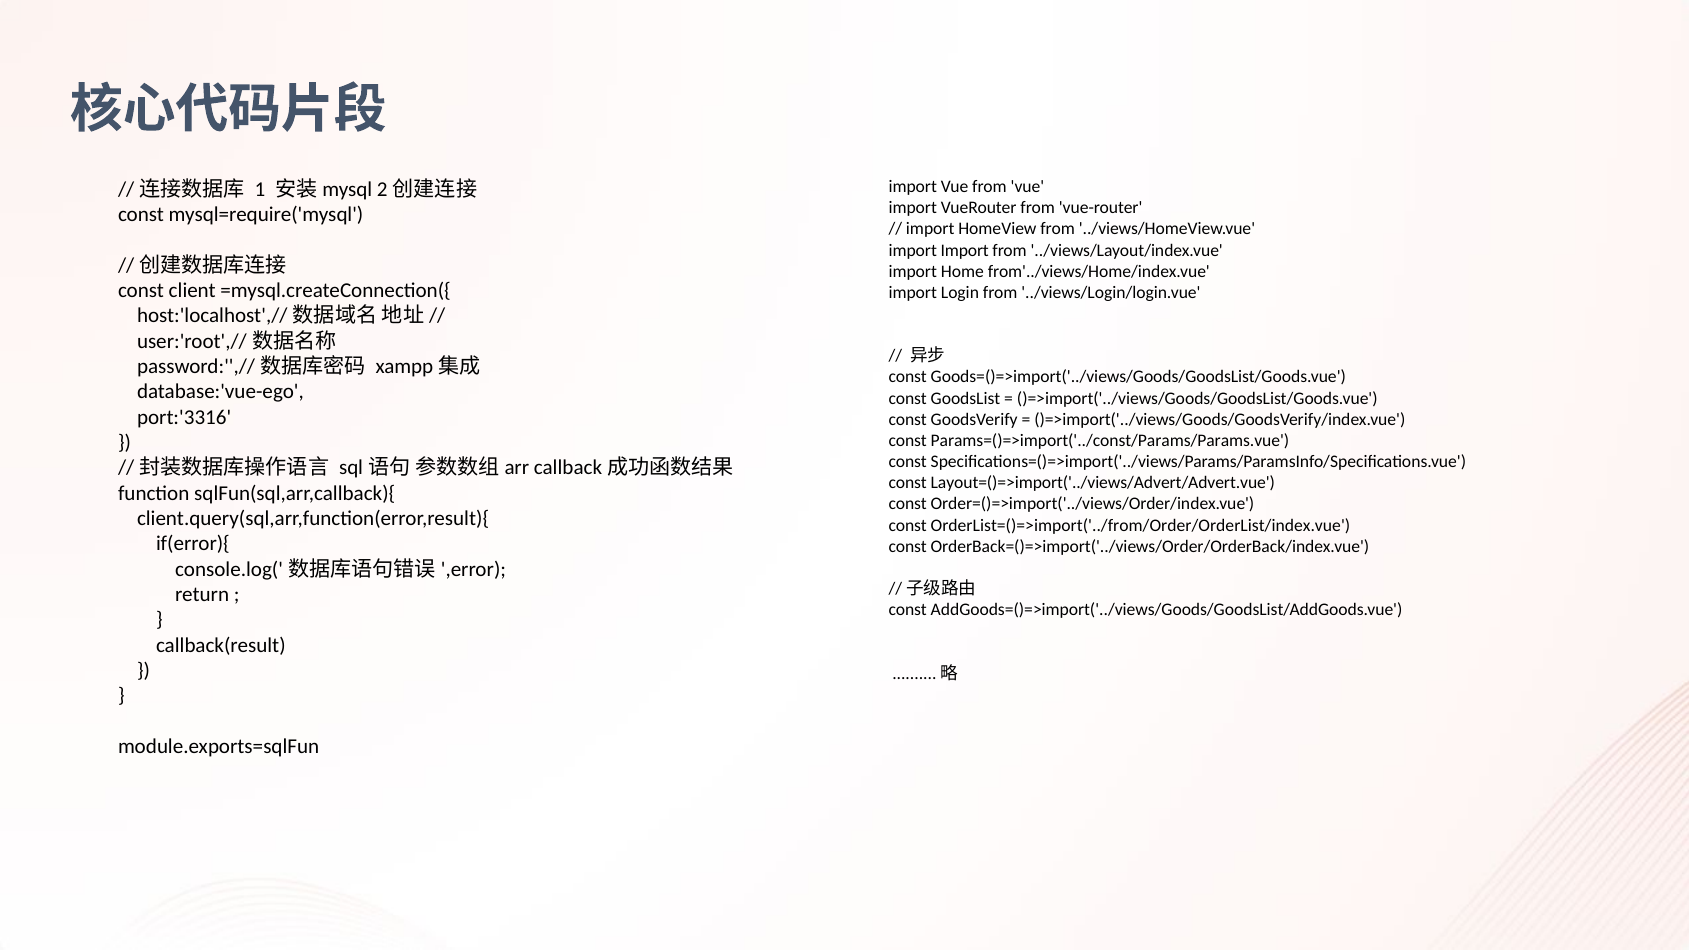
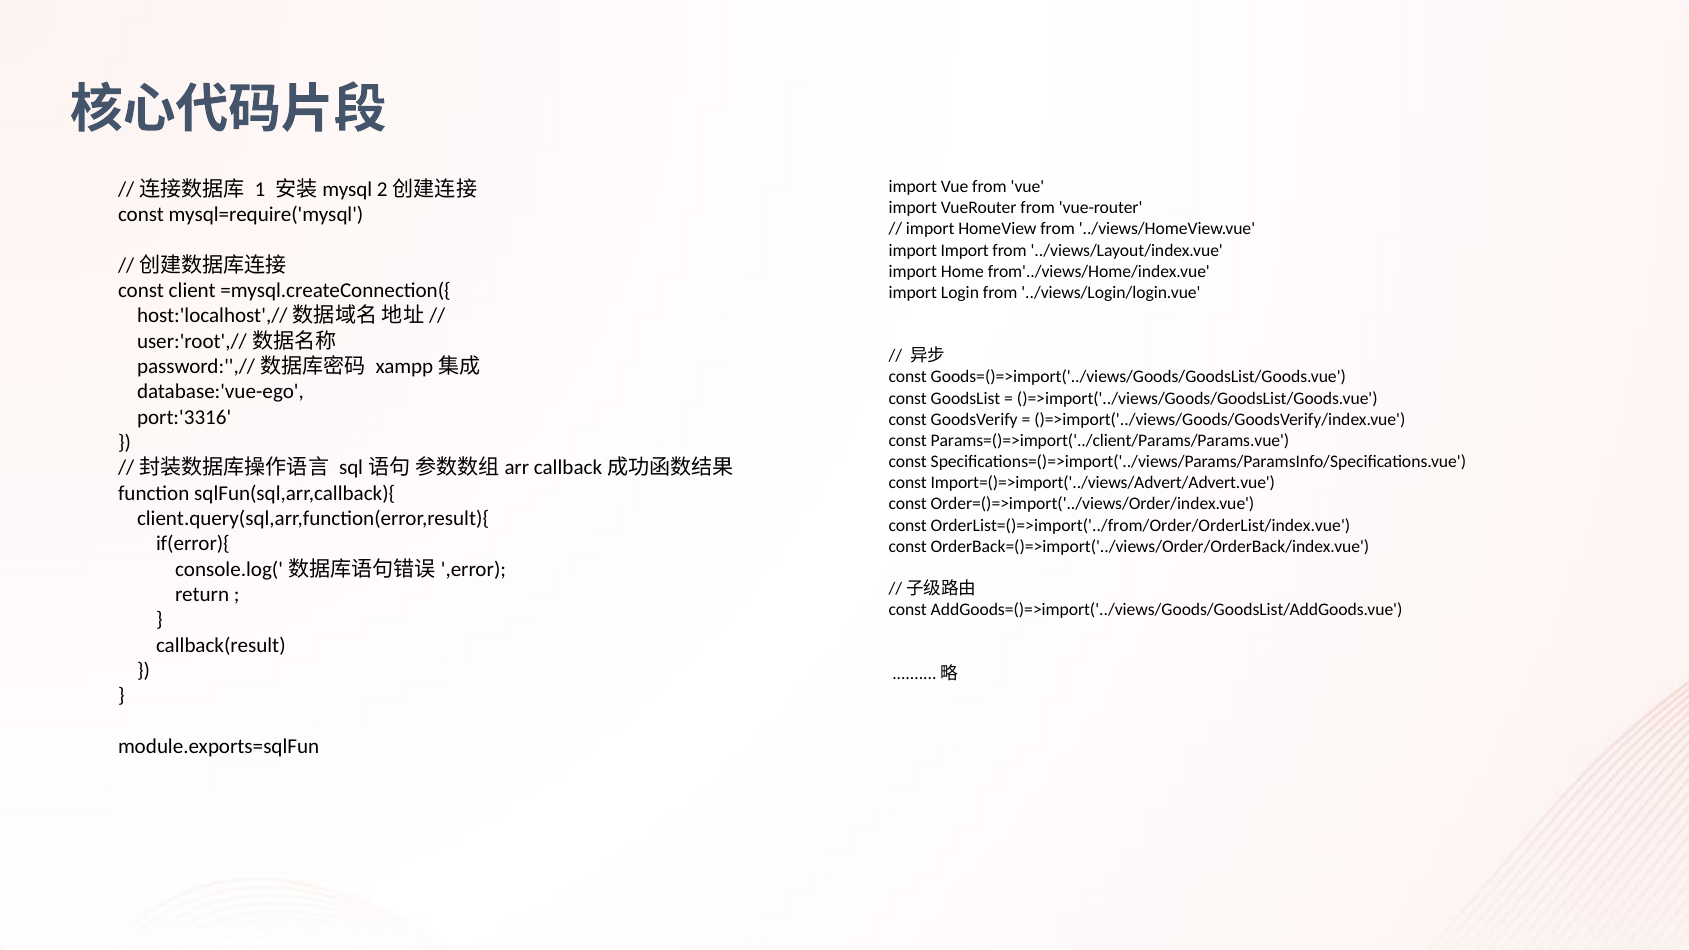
Params=()=>import('../const/Params/Params.vue: Params=()=>import('../const/Params/Params.vue -> Params=()=>import('../client/Params/Params.vue (1110, 441)
Layout=()=>import('../views/Advert/Advert.vue: Layout=()=>import('../views/Advert/Advert.vue -> Import=()=>import('../views/Advert/Advert.vue (1103, 483)
